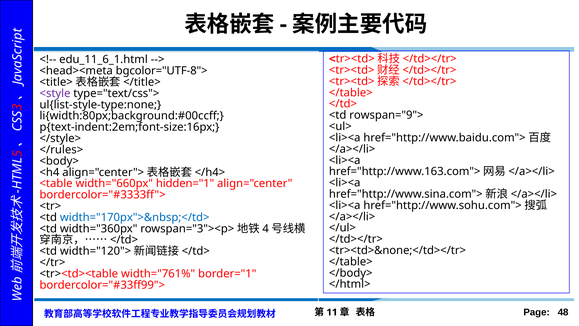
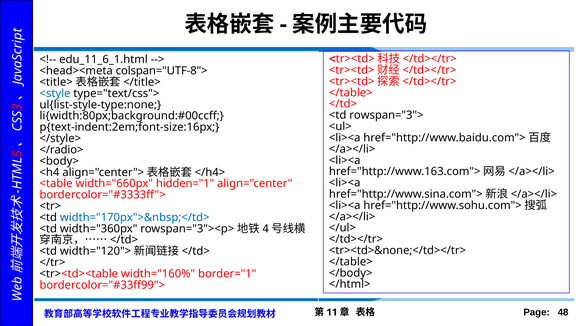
bgcolor="UTF-8">: bgcolor="UTF-8"> -> colspan="UTF-8"> (162, 71)
<style colour: purple -> blue (55, 93)
rowspan="9">: rowspan="9"> -> rowspan="3"> (386, 115)
</rules>: </rules> -> </radio> (61, 150)
width="761%: width="761% -> width="160% (158, 273)
